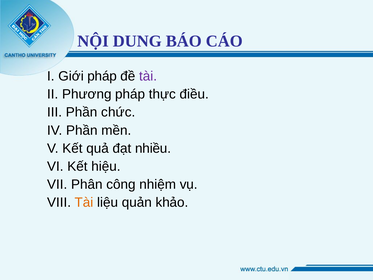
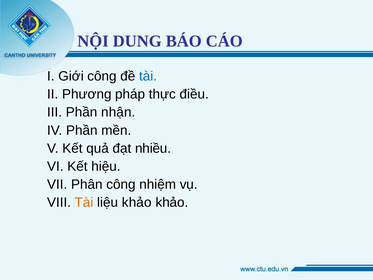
Giới pháp: pháp -> công (102, 76)
tài colour: purple -> blue (148, 76)
chức: chức -> nhận (118, 112)
liệu quản: quản -> khảo (137, 202)
